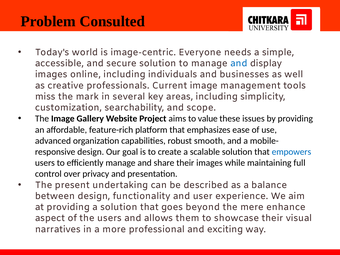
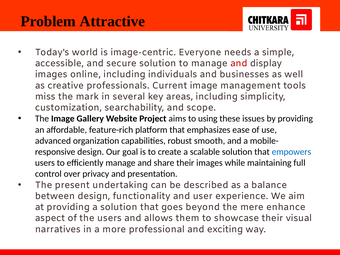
Consulted: Consulted -> Attractive (112, 21)
and colour: blue -> red (239, 63)
value: value -> using (208, 119)
